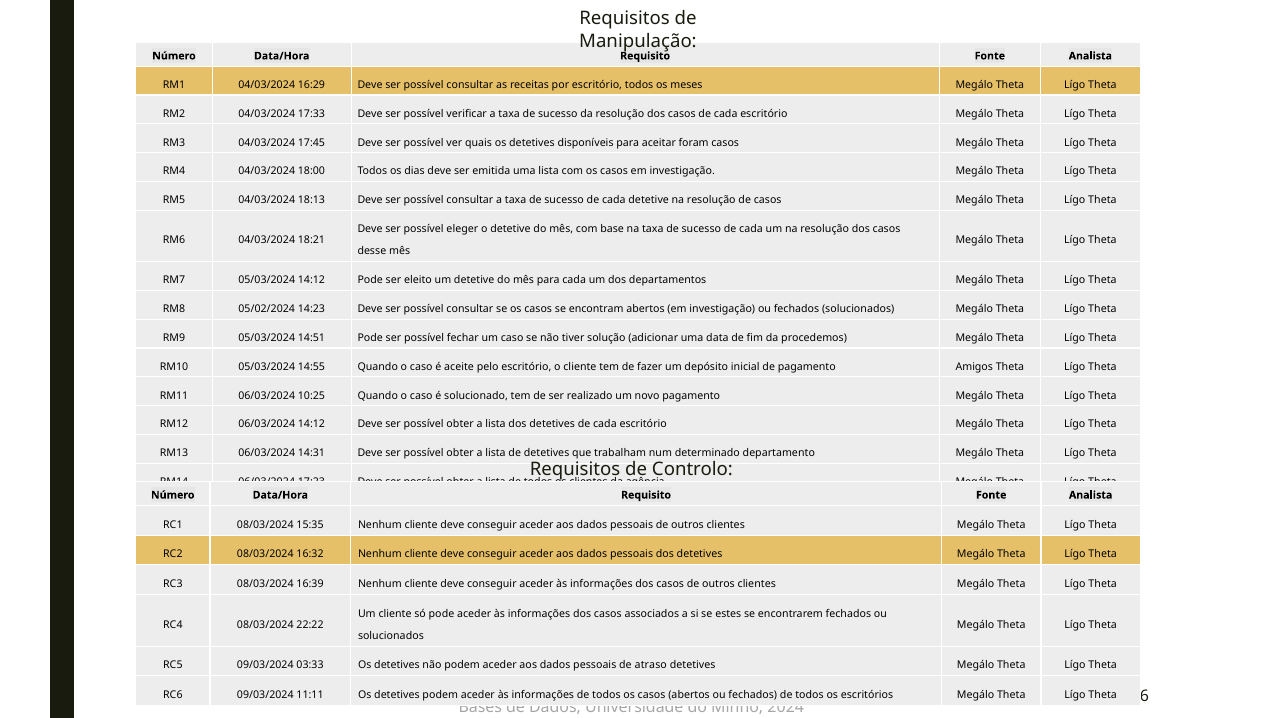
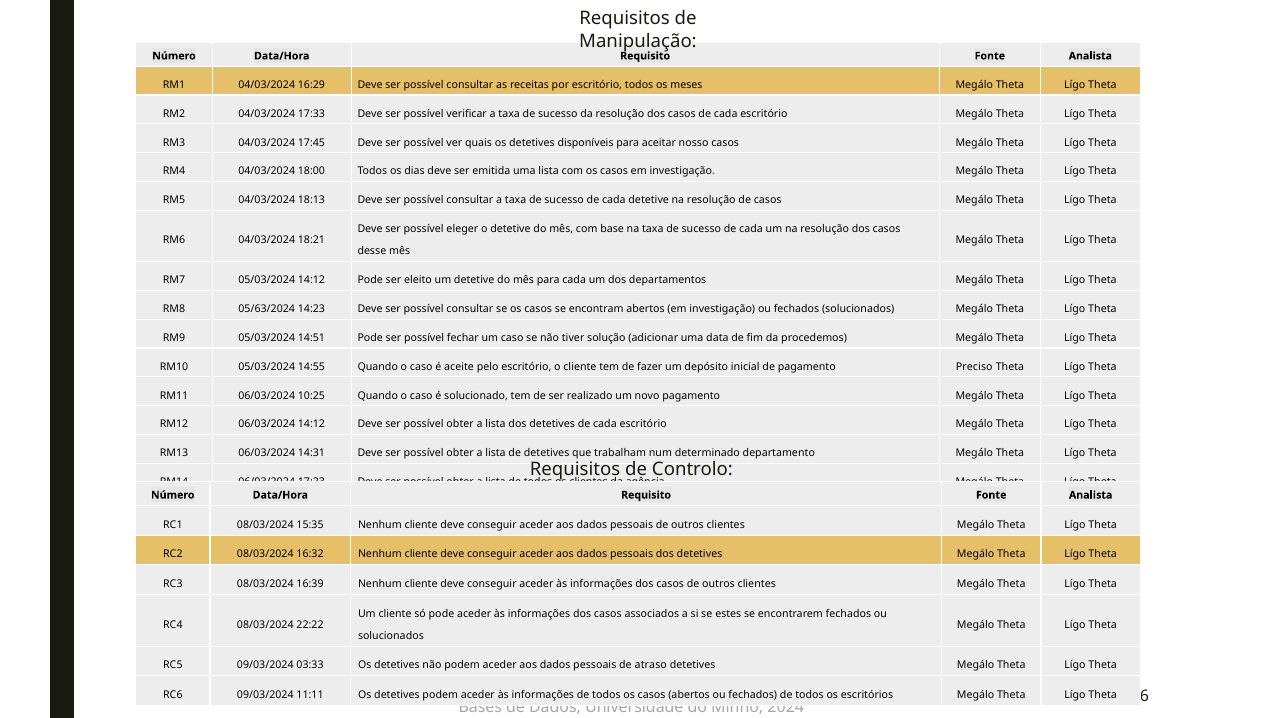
foram: foram -> nosso (694, 142)
05/02/2024: 05/02/2024 -> 05/63/2024 (267, 309)
Amigos: Amigos -> Preciso (974, 367)
